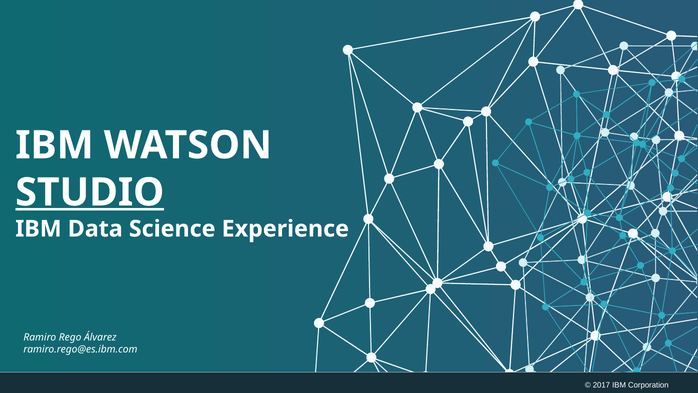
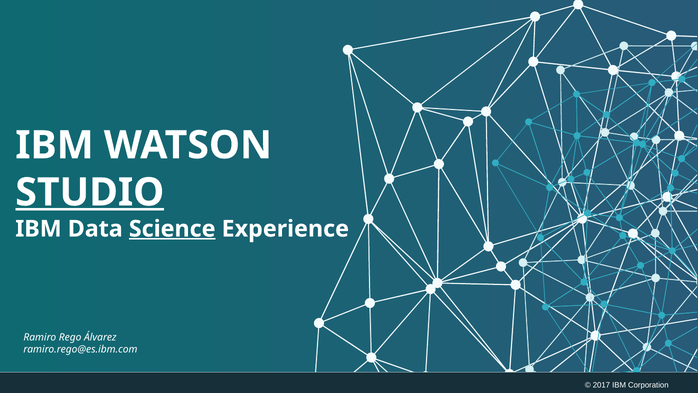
Science underline: none -> present (172, 229)
